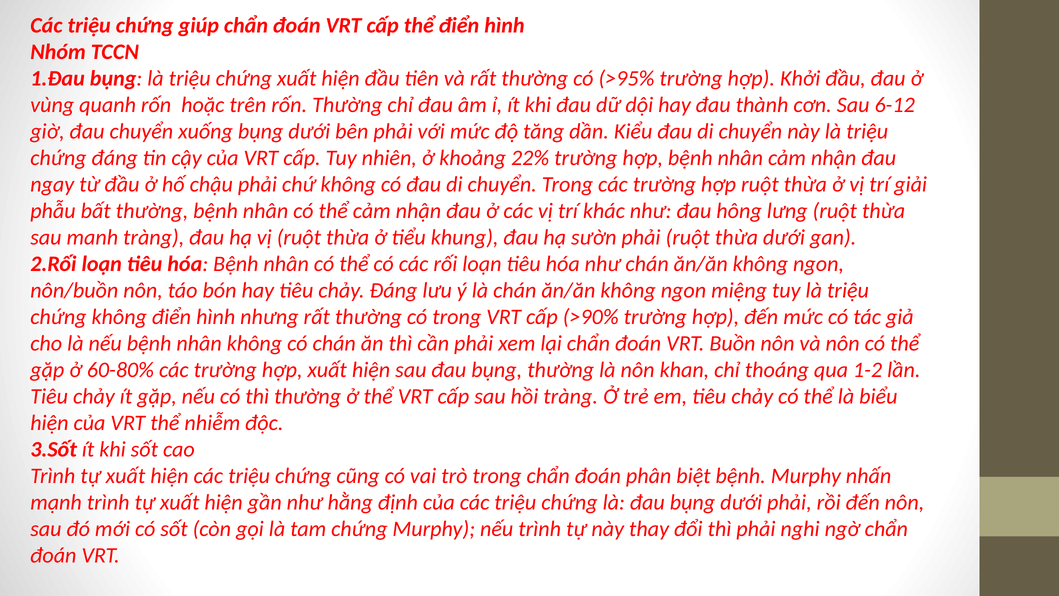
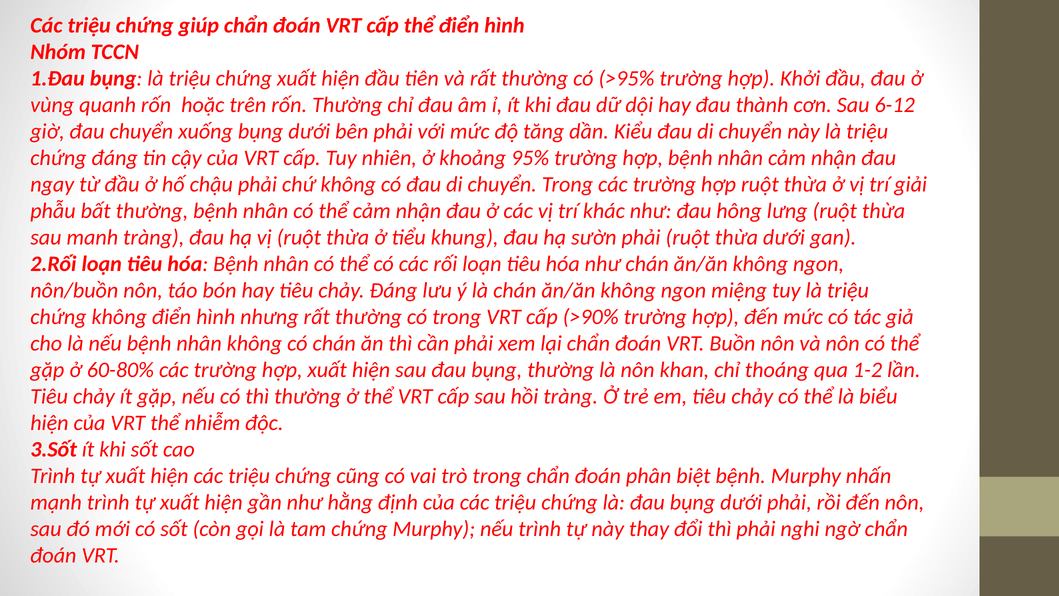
22%: 22% -> 95% (530, 158)
